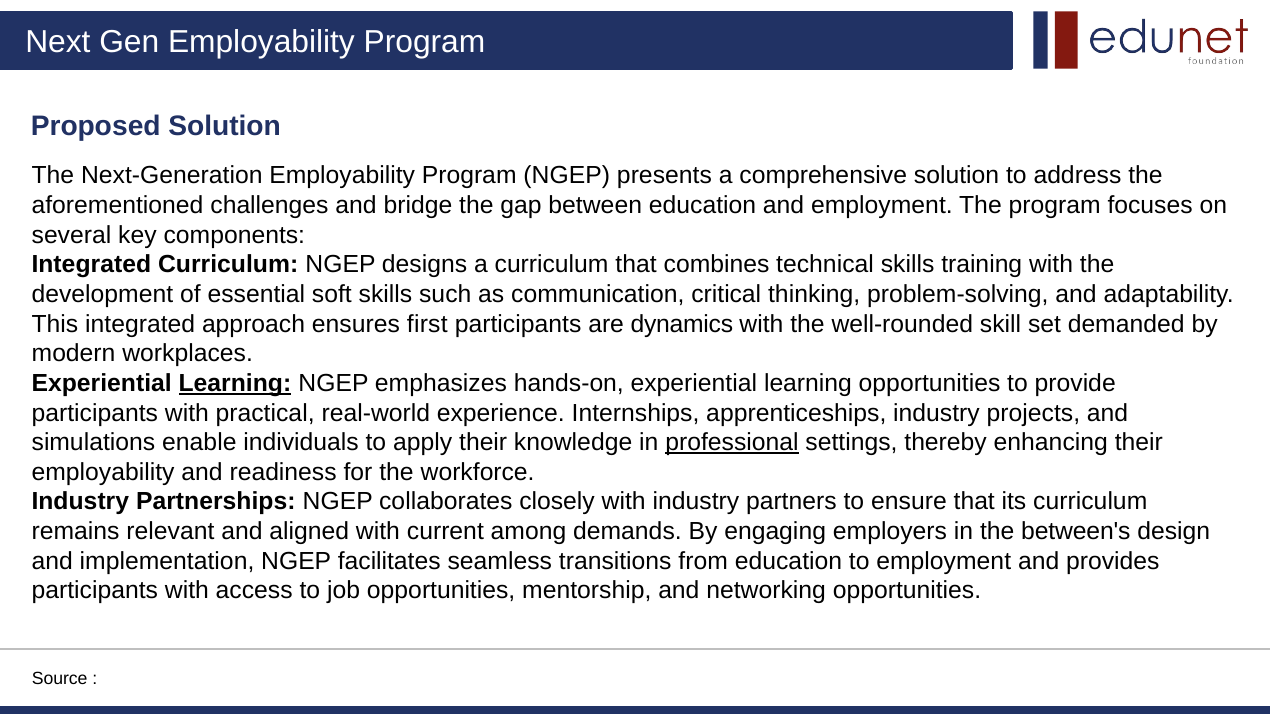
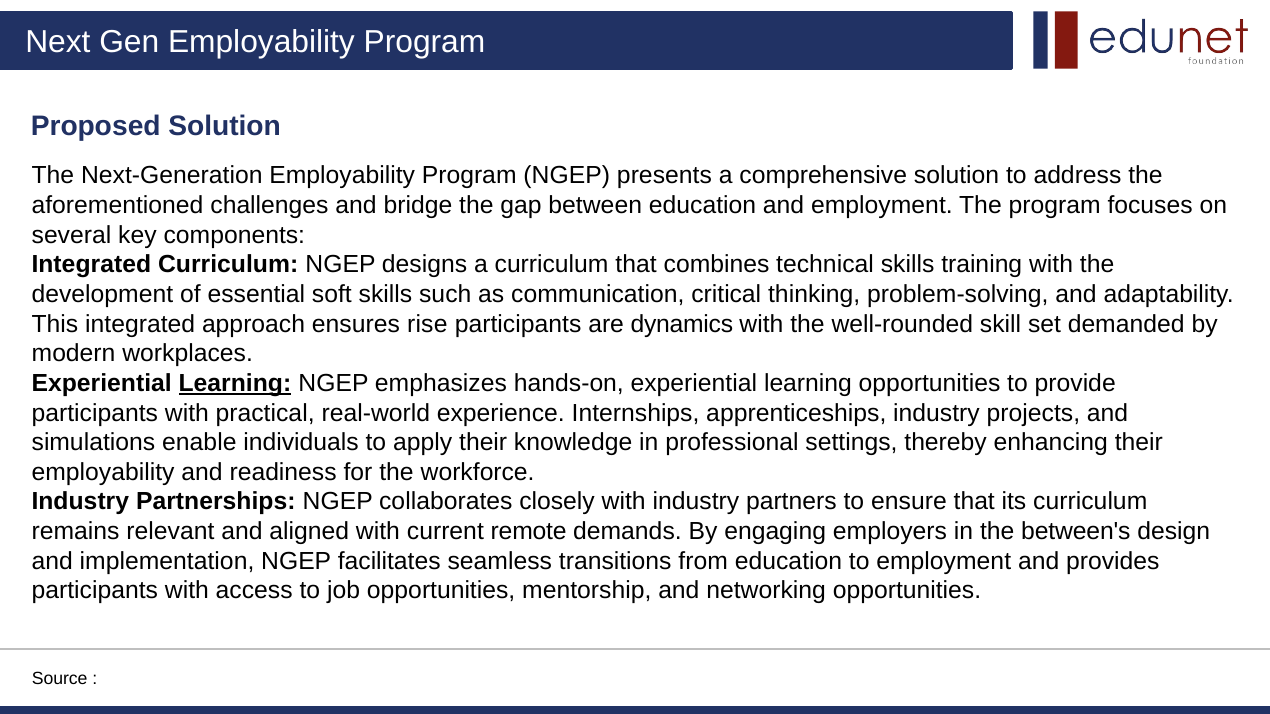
first: first -> rise (427, 324)
professional underline: present -> none (732, 443)
among: among -> remote (529, 532)
